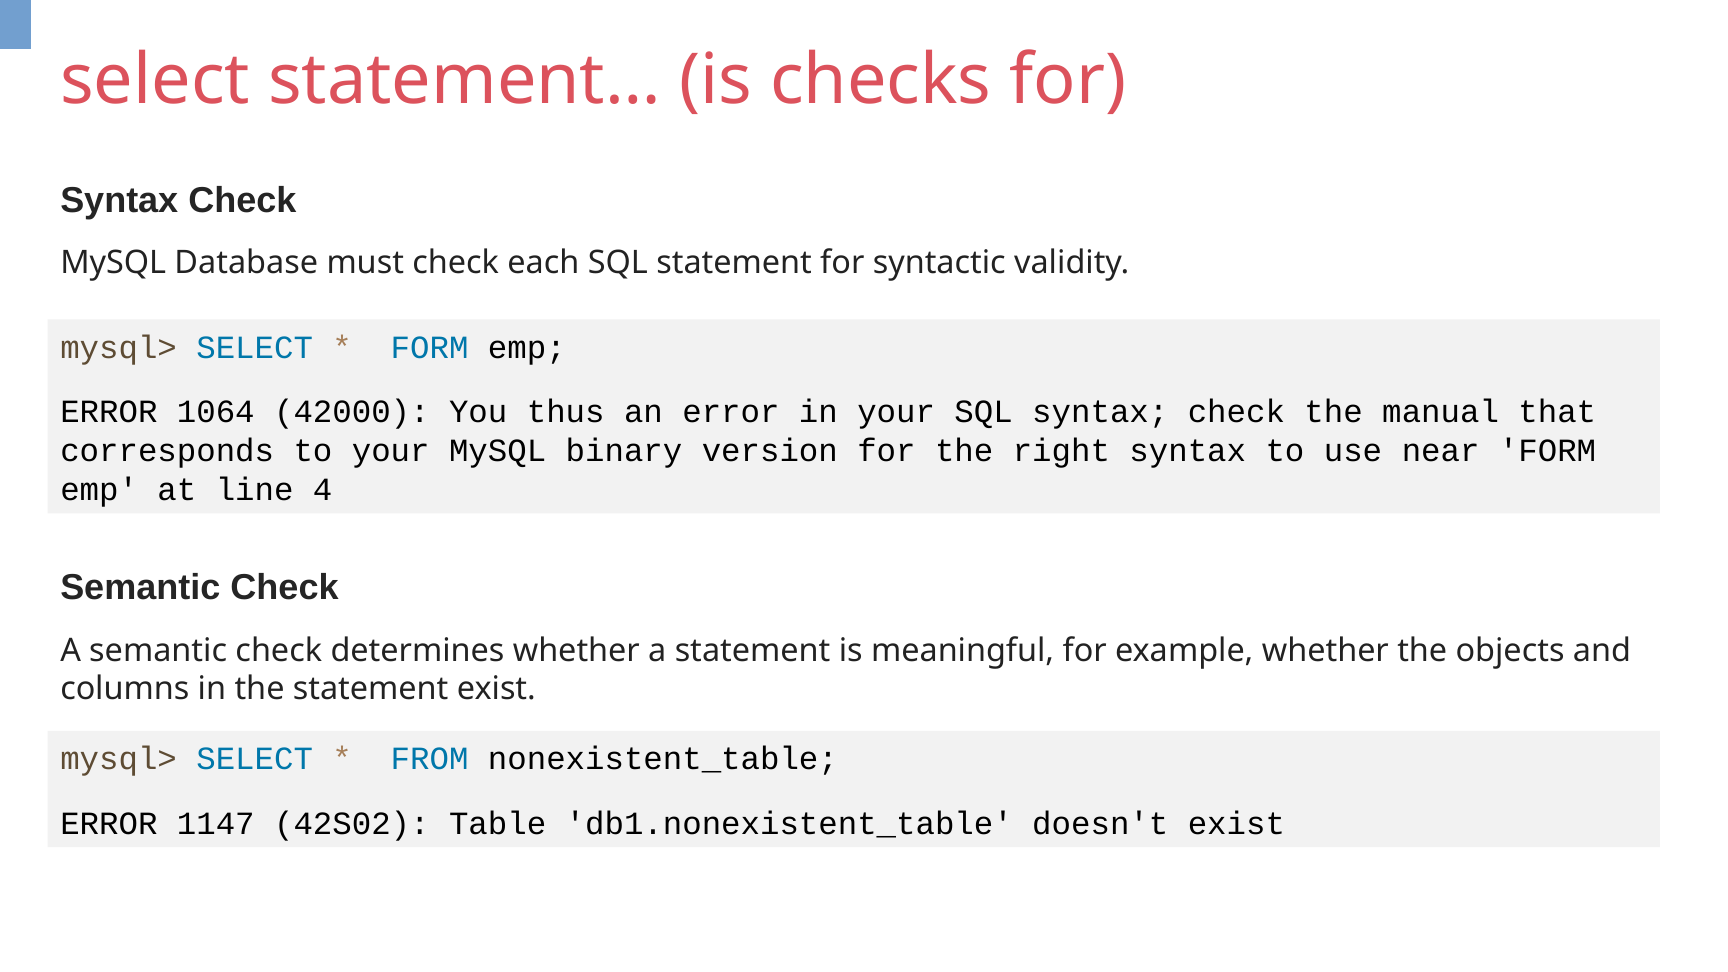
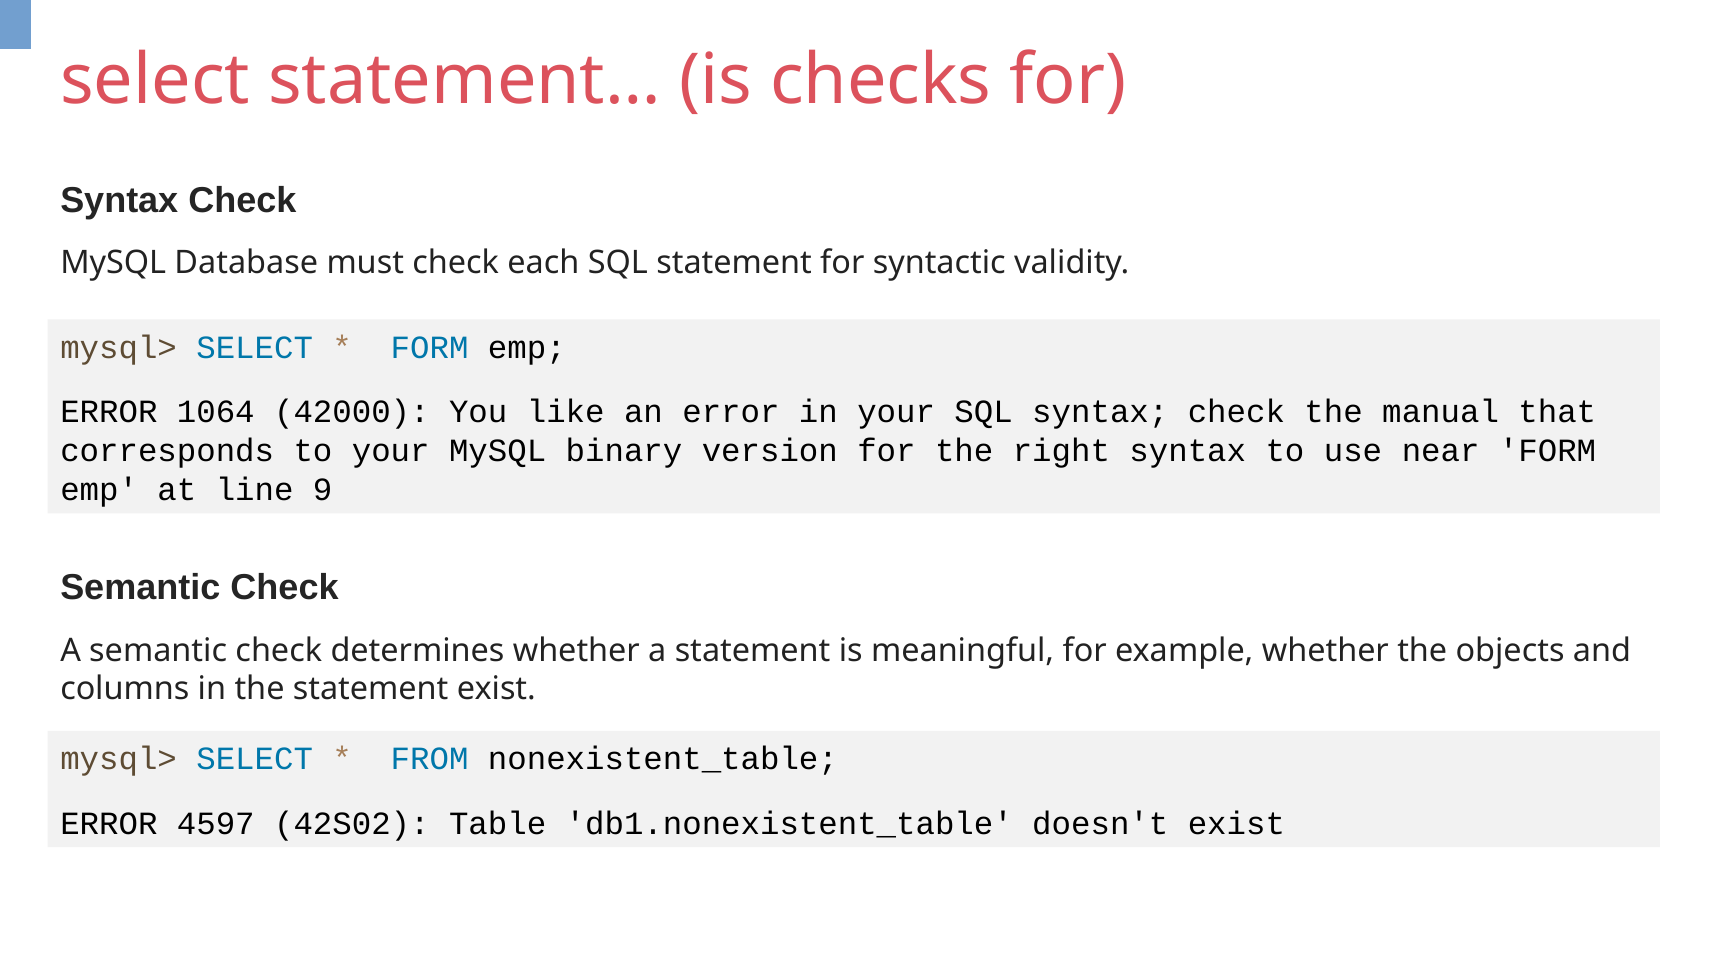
thus: thus -> like (566, 412)
4: 4 -> 9 (323, 490)
1147: 1147 -> 4597 (216, 824)
